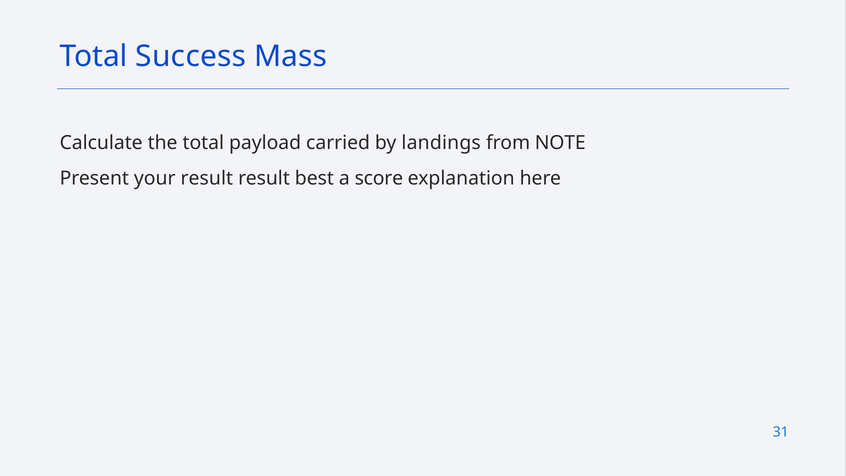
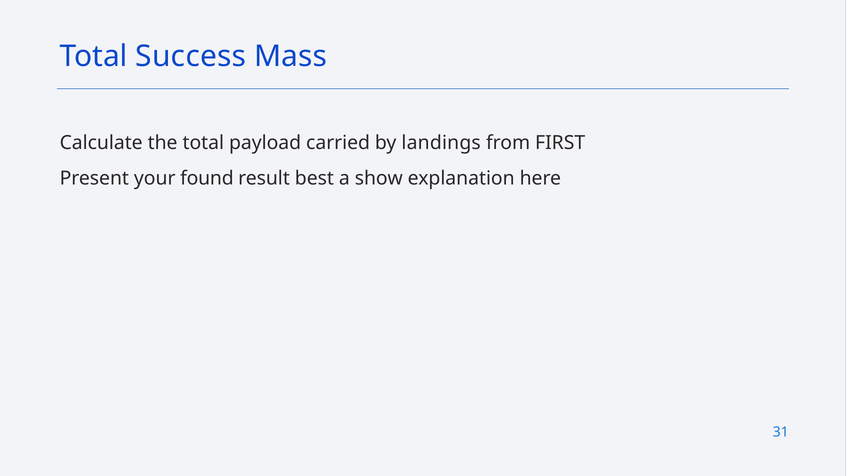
NOTE: NOTE -> FIRST (560, 143)
your result: result -> found (207, 178)
score: score -> show (379, 178)
